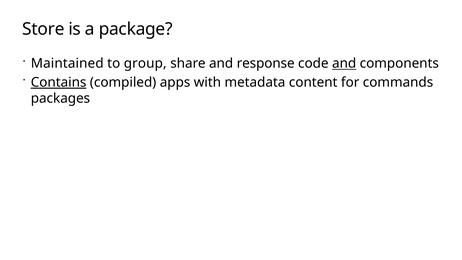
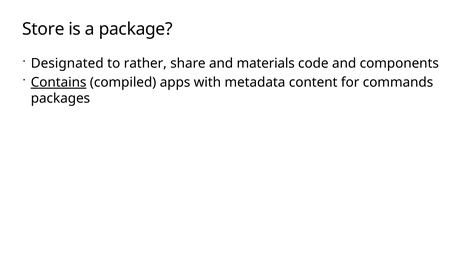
Maintained: Maintained -> Designated (67, 63)
group: group -> rather (145, 63)
response: response -> materials (266, 63)
and underline: present -> none (344, 63)
